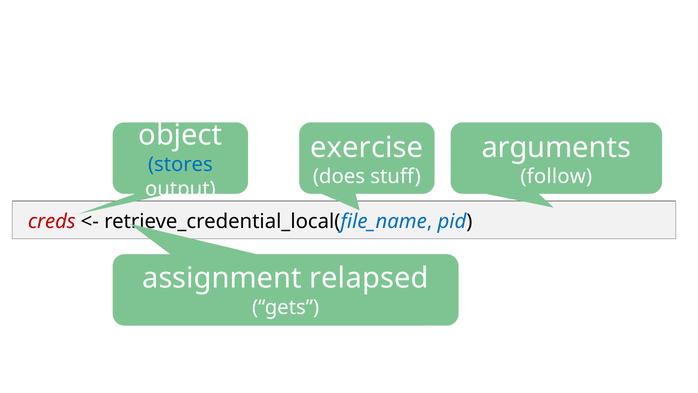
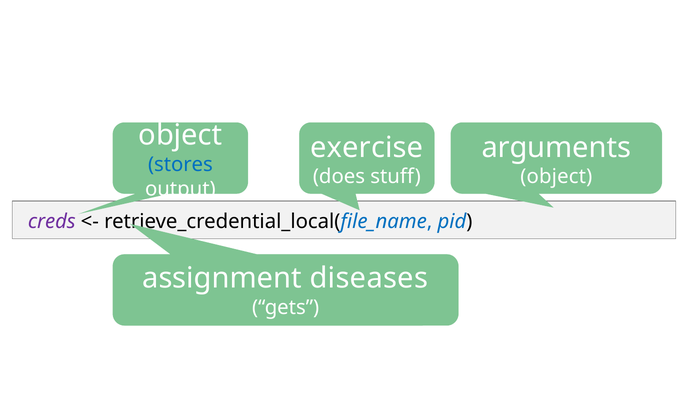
follow: follow -> object (556, 176)
creds colour: red -> purple (52, 221)
relapsed: relapsed -> diseases (369, 278)
